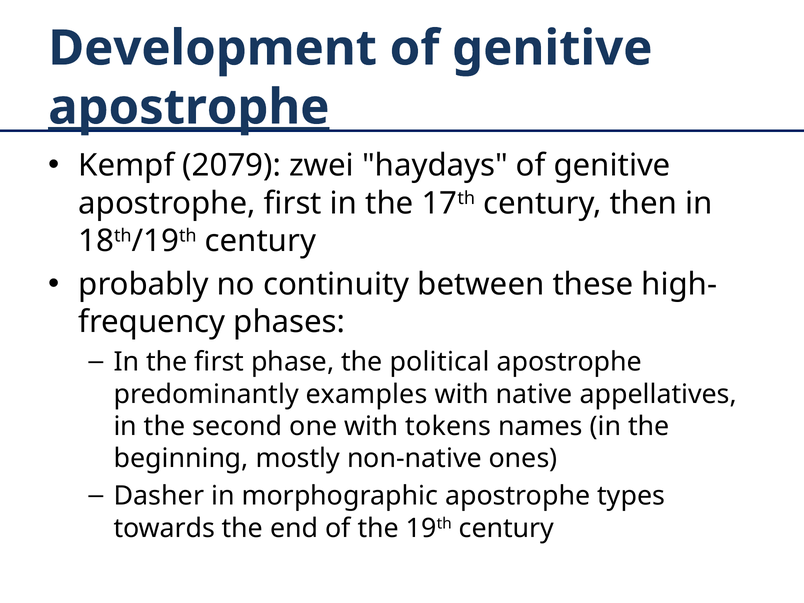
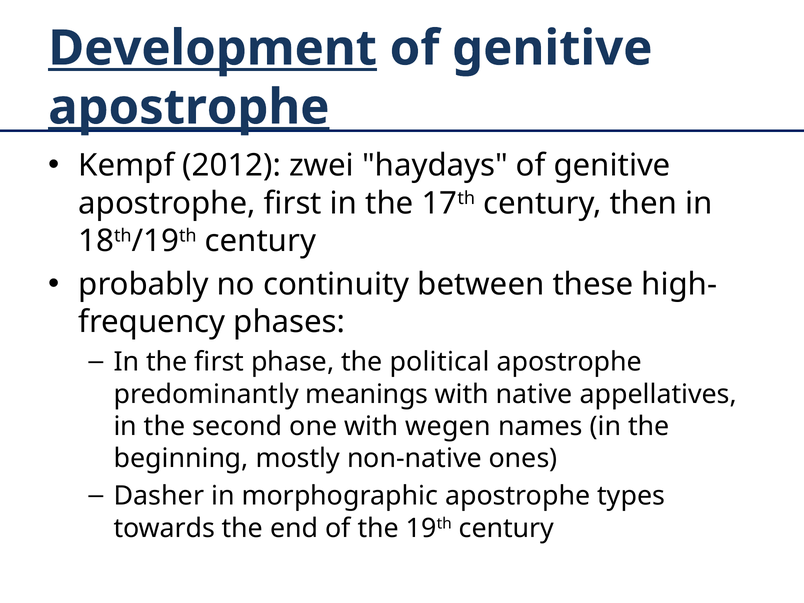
Development underline: none -> present (213, 48)
2079: 2079 -> 2012 (232, 166)
examples: examples -> meanings (367, 394)
tokens: tokens -> wegen (448, 426)
